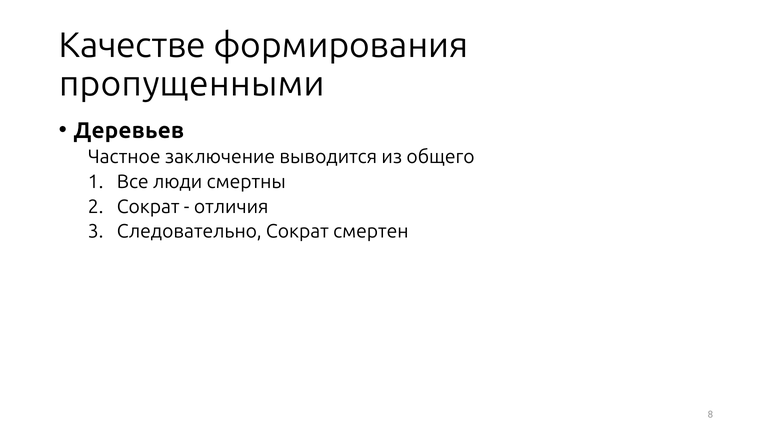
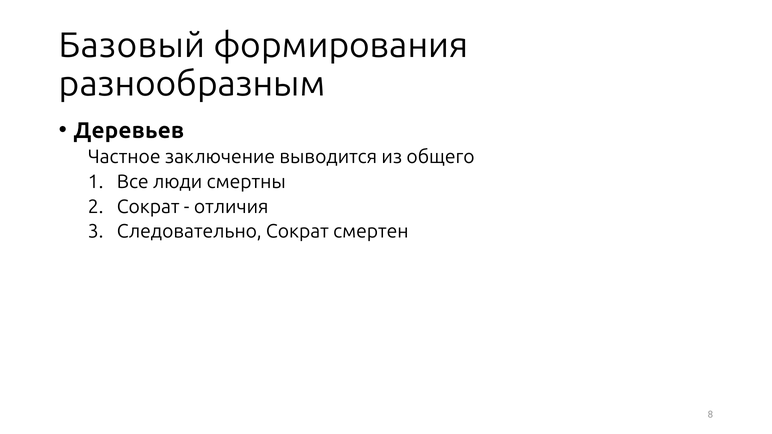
Качестве: Качестве -> Базовый (132, 46)
пропущенными: пропущенными -> разнообразным (192, 84)
